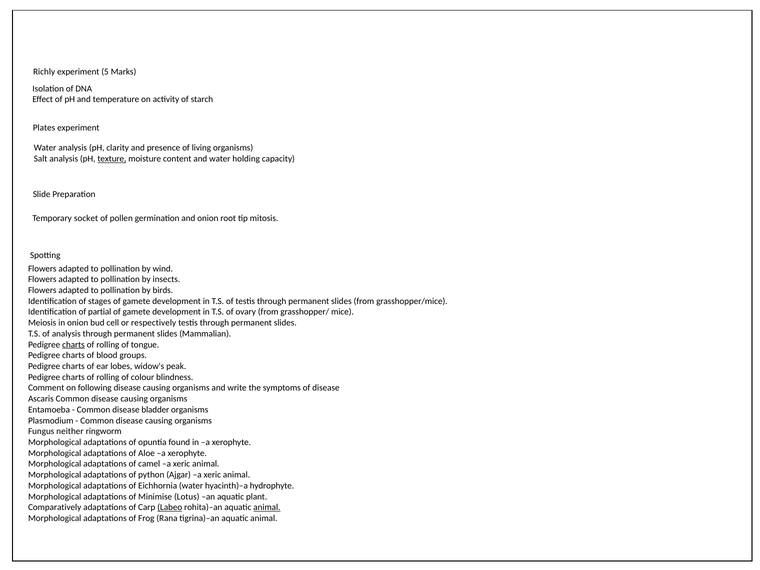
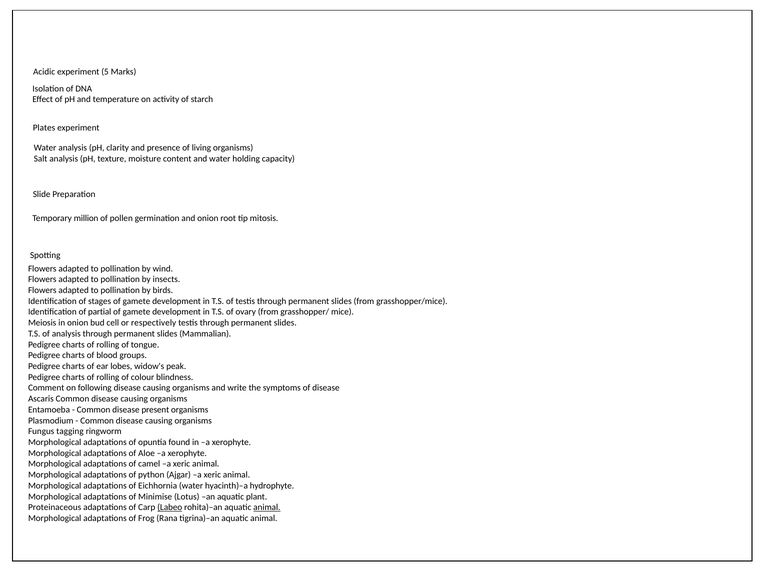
Richly: Richly -> Acidic (44, 72)
texture underline: present -> none (112, 159)
socket: socket -> million (86, 218)
charts underline: present -> none (73, 345)
bladder: bladder -> present (155, 410)
neither: neither -> tagging (70, 431)
Comparatively: Comparatively -> Proteinaceous (55, 507)
